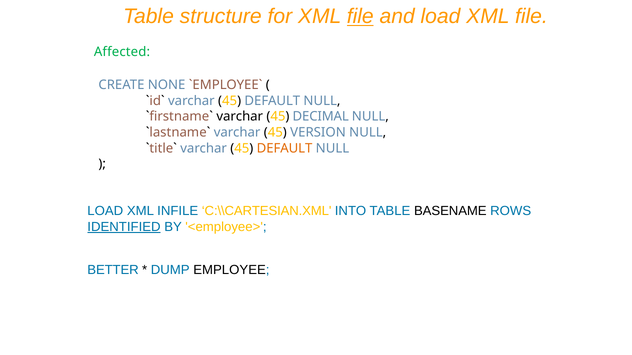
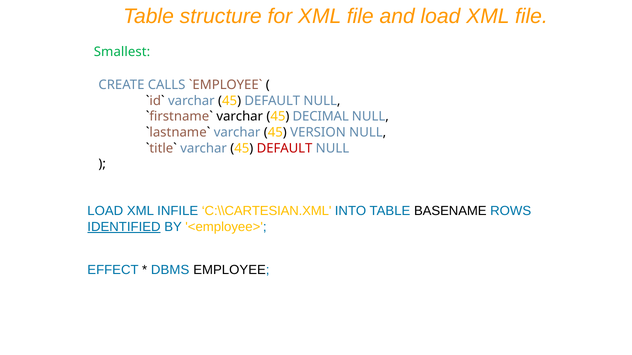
file underline: present -> none (360, 16)
Affected: Affected -> Smallest (122, 52)
NONE: NONE -> CALLS (167, 85)
DEFAULT colour: orange -> red (285, 148)
BETTER: BETTER -> EFFECT (113, 270)
DUMP: DUMP -> DBMS (170, 270)
